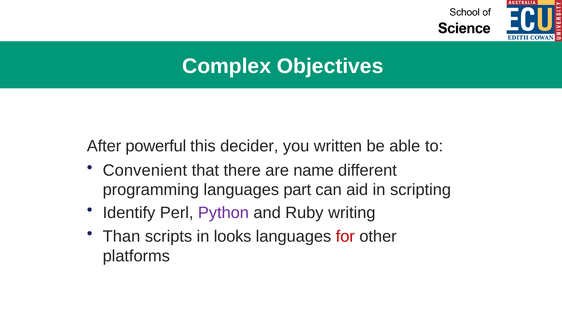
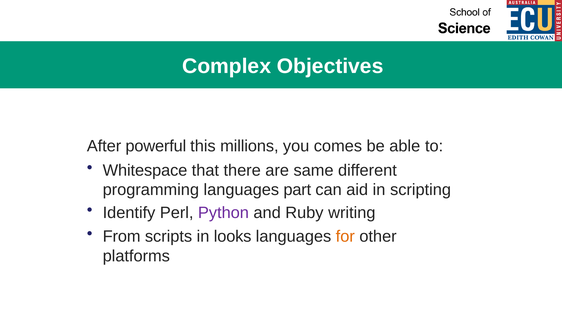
decider: decider -> millions (249, 146)
written: written -> comes (338, 146)
Convenient: Convenient -> Whitespace (145, 170)
name: name -> same (314, 170)
Than: Than -> From (122, 237)
for colour: red -> orange (345, 237)
